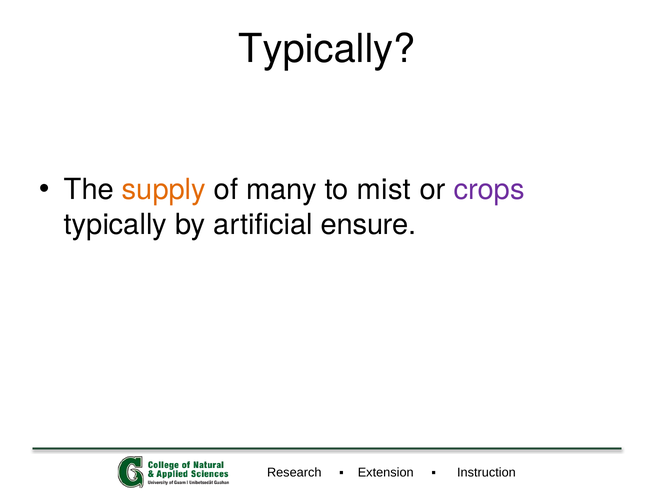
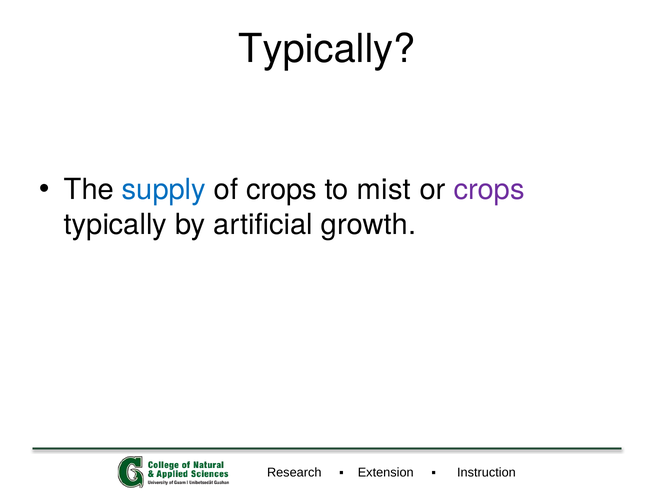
supply colour: orange -> blue (164, 189)
of many: many -> crops (281, 189)
ensure: ensure -> growth (369, 224)
